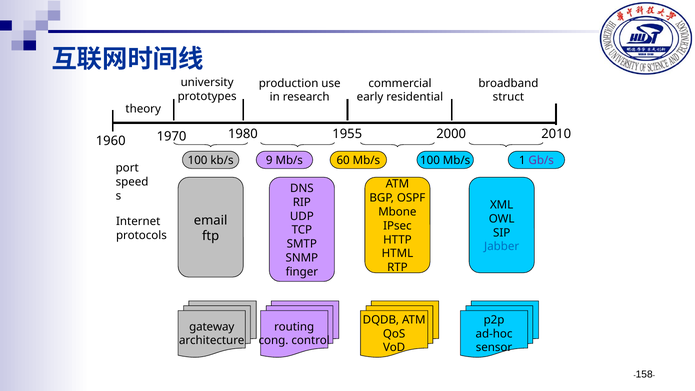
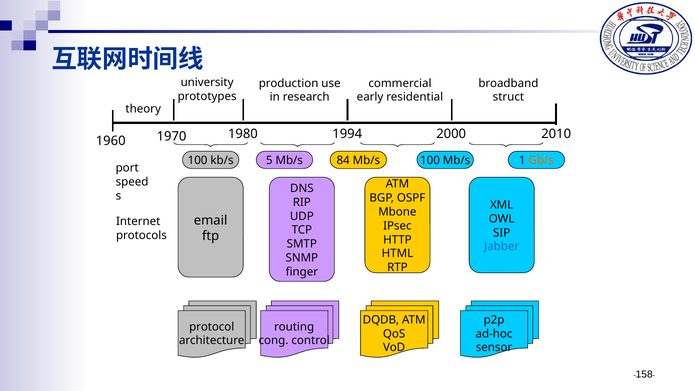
1955: 1955 -> 1994 (347, 134)
9: 9 -> 5 (269, 161)
60: 60 -> 84 (343, 161)
Gb/s colour: purple -> orange (541, 161)
gateway: gateway -> protocol (212, 327)
